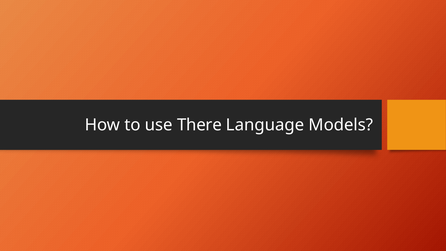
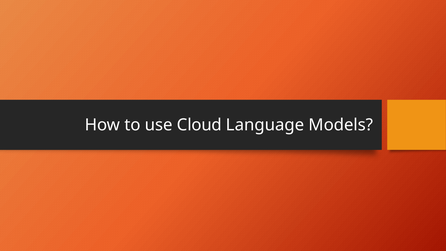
There: There -> Cloud (199, 125)
